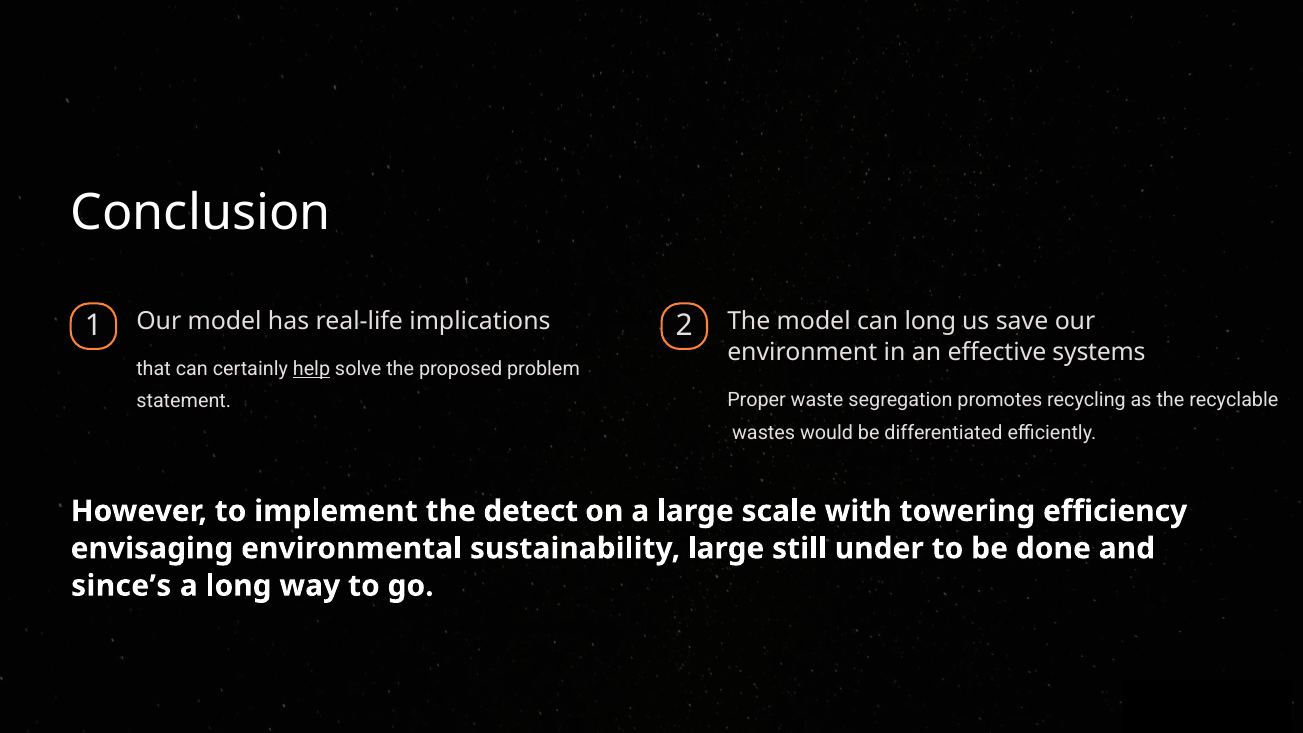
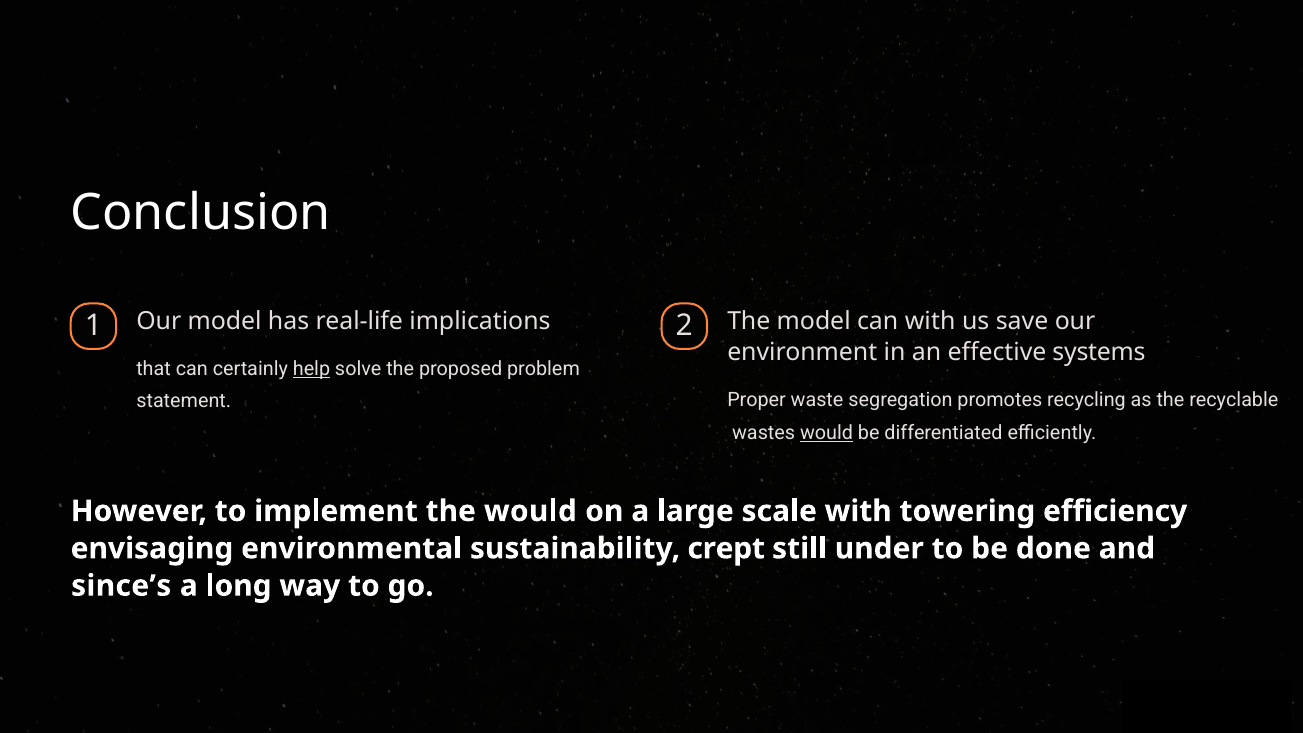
can long: long -> with (930, 321)
would underline: none -> present (827, 433)
the detect: detect -> would (530, 511)
sustainability large: large -> crept (726, 548)
